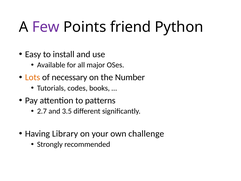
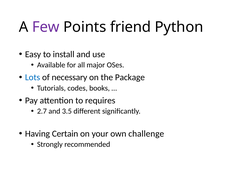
Lots colour: orange -> blue (33, 77)
Number: Number -> Package (130, 77)
patterns: patterns -> requires (100, 100)
Library: Library -> Certain (65, 133)
